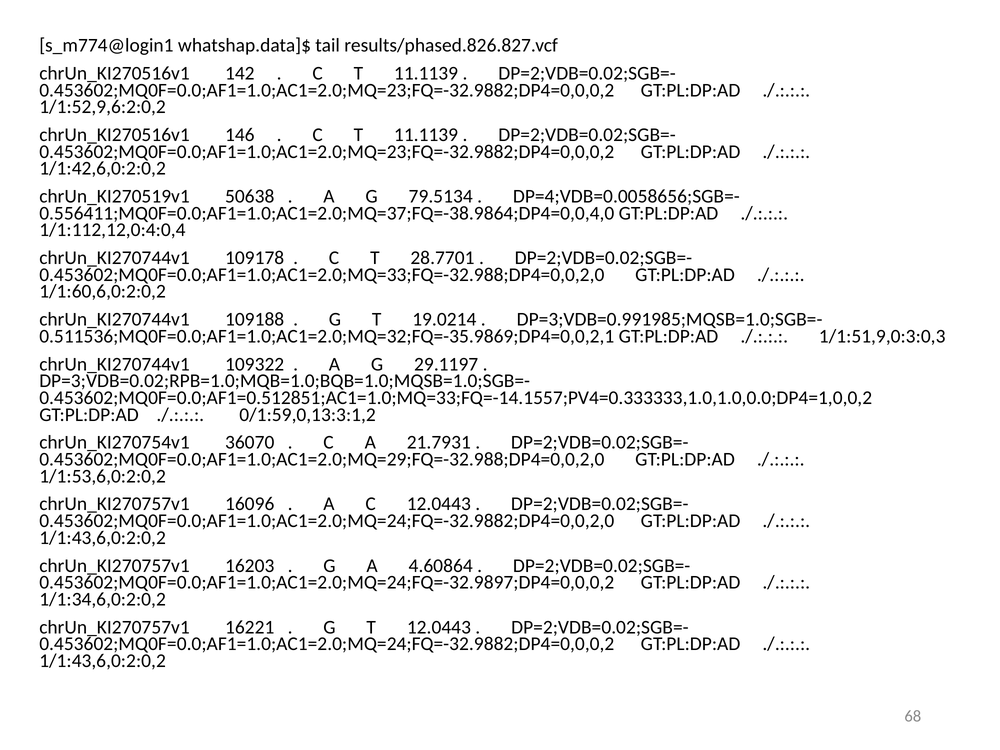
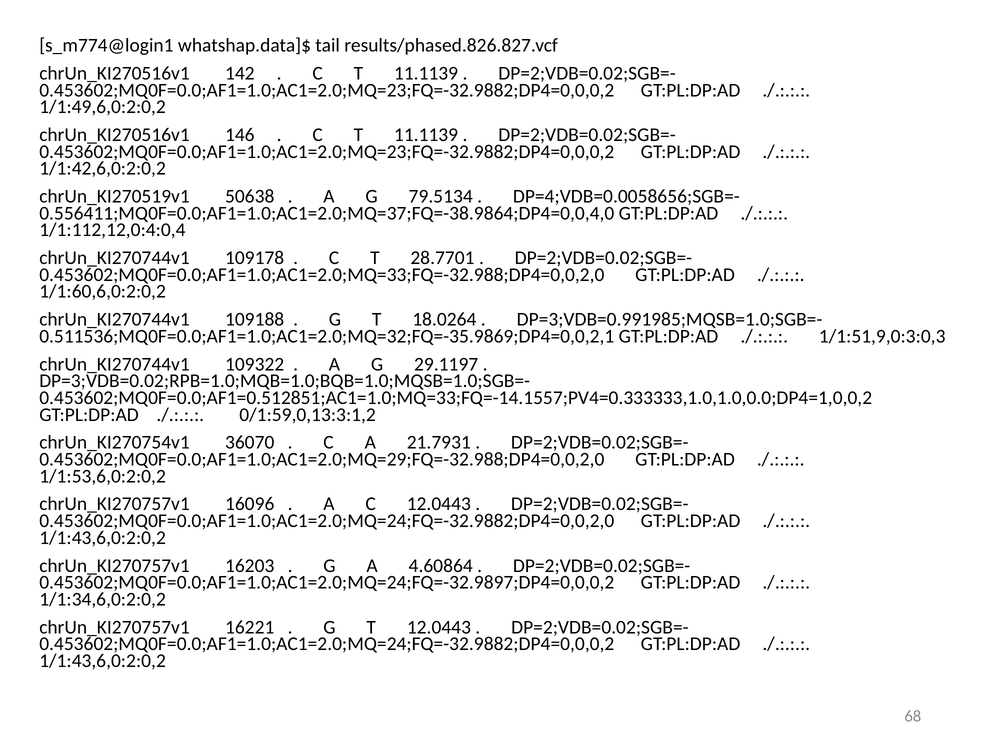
1/1:52,9,6:2:0,2: 1/1:52,9,6:2:0,2 -> 1/1:49,6,0:2:0,2 (103, 107)
19.0214: 19.0214 -> 18.0264 (444, 319)
